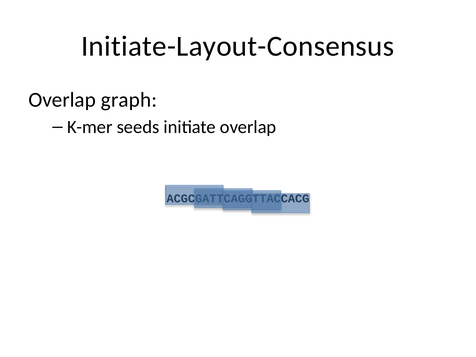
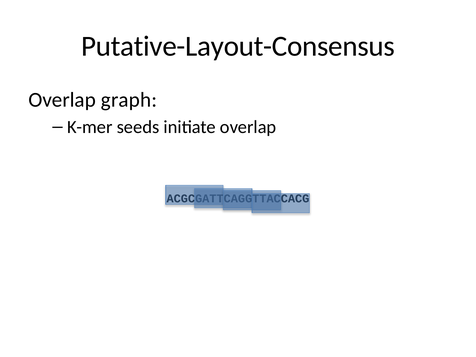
Initiate-Layout-Consensus: Initiate-Layout-Consensus -> Putative-Layout-Consensus (238, 46)
